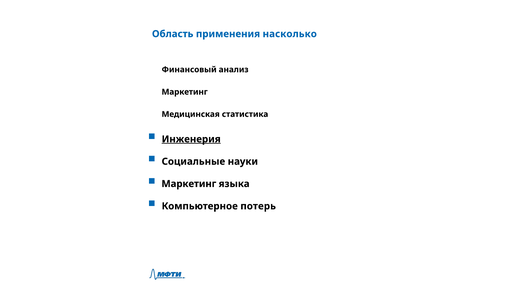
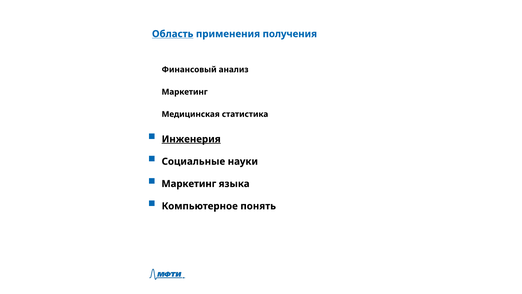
Область underline: none -> present (173, 34)
насколько: насколько -> получения (290, 34)
потерь: потерь -> понять (258, 206)
